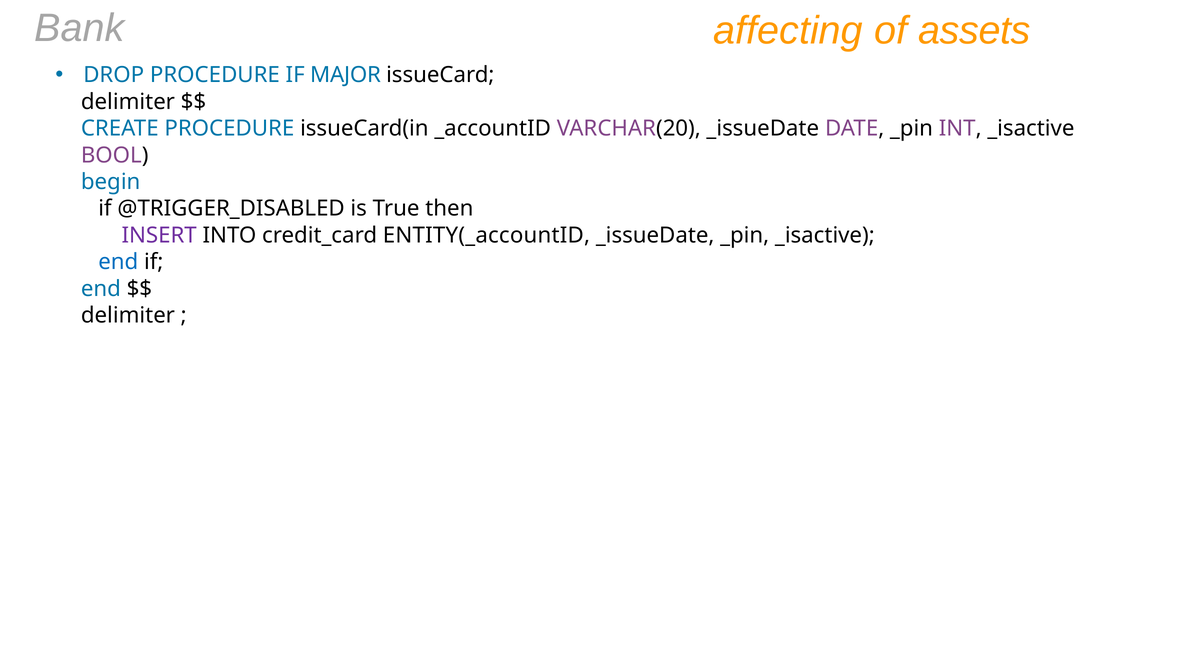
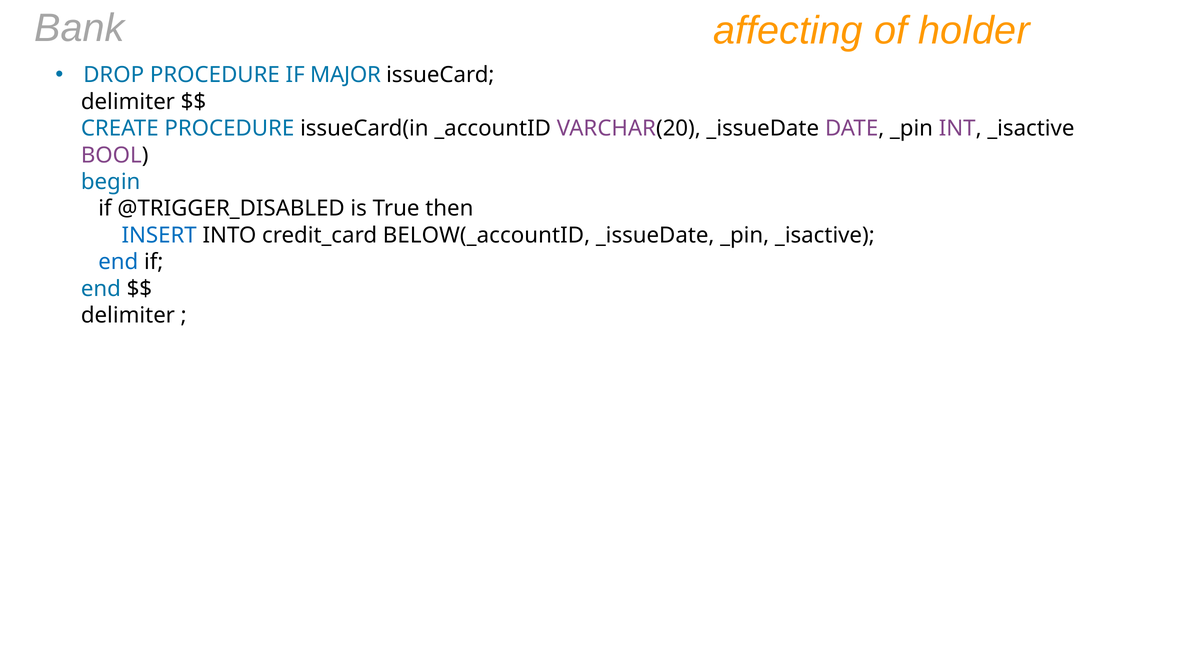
assets: assets -> holder (974, 31)
INSERT colour: purple -> blue (159, 235)
ENTITY(_accountID: ENTITY(_accountID -> BELOW(_accountID (486, 235)
